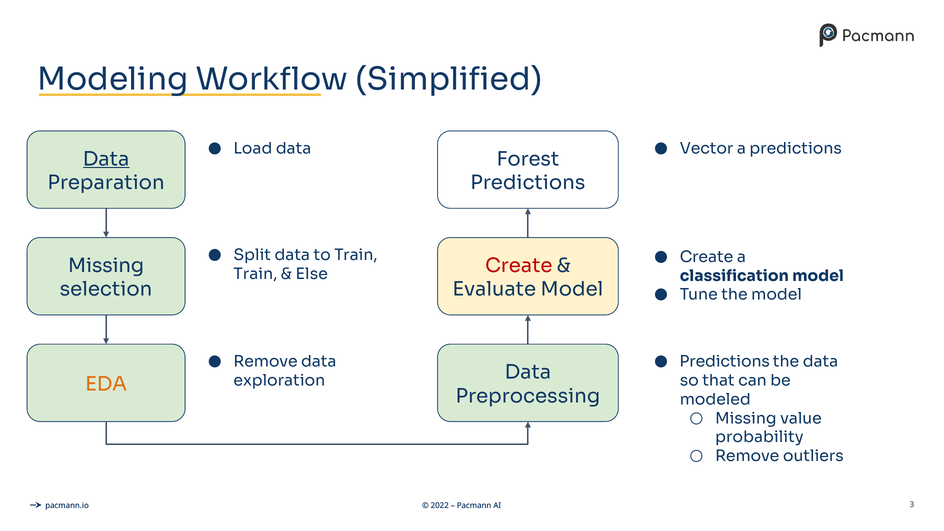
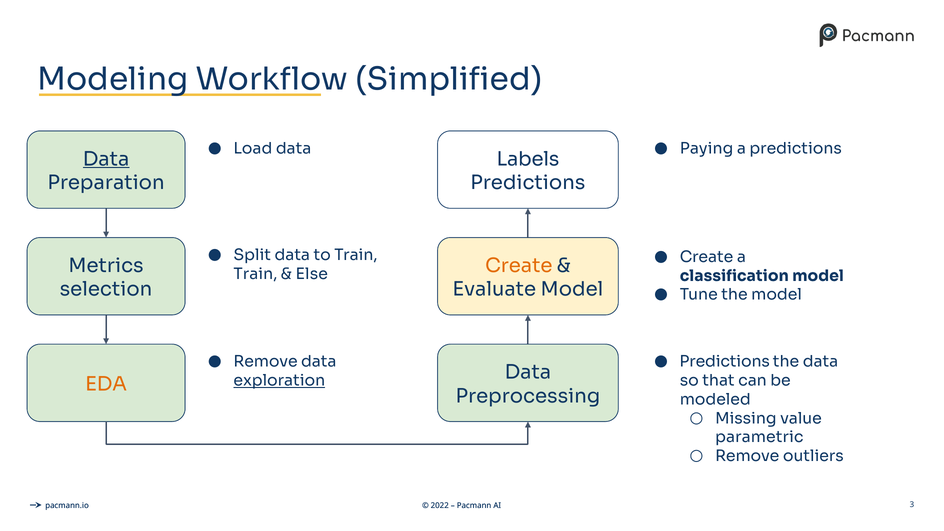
Vector: Vector -> Paying (707, 149)
Forest: Forest -> Labels (528, 159)
Missing: Missing -> Metrics (106, 266)
Create colour: red -> orange (519, 266)
exploration underline: none -> present (279, 381)
probability: probability -> parametric (759, 437)
